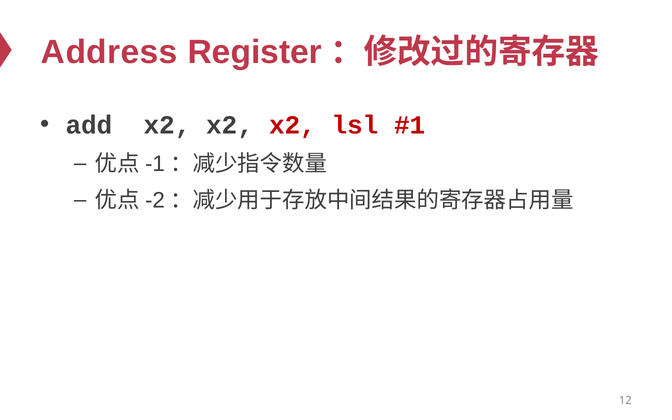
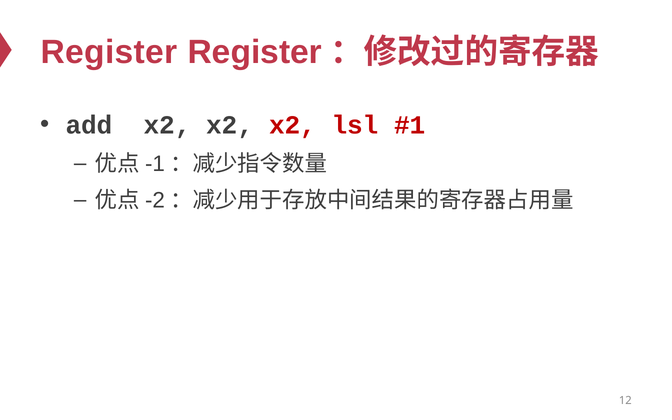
Address: Address -> Register (109, 52)
